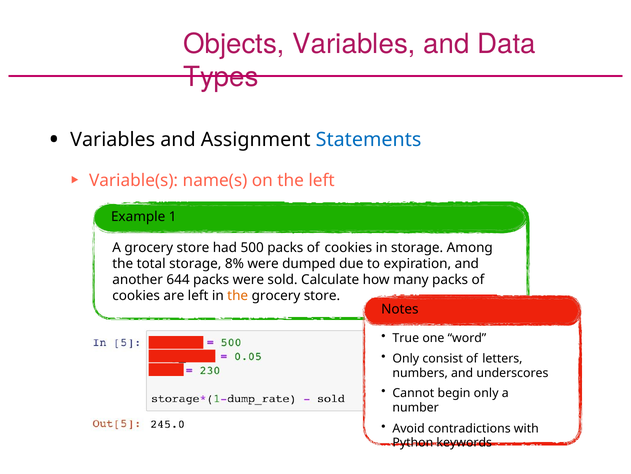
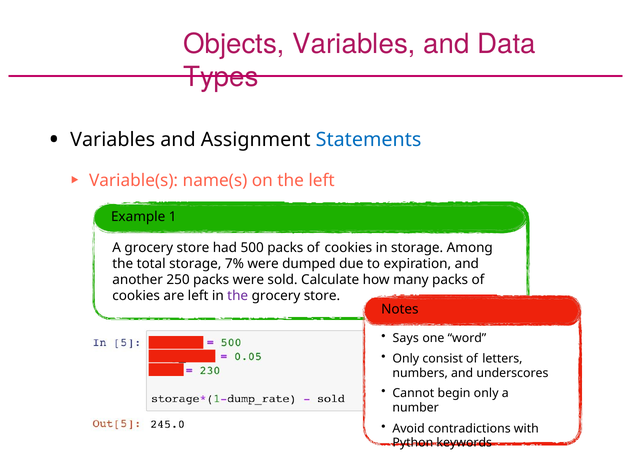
8%: 8% -> 7% (234, 263)
644: 644 -> 250 (178, 279)
the colour: orange -> purple (238, 295)
True: True -> Says (406, 338)
